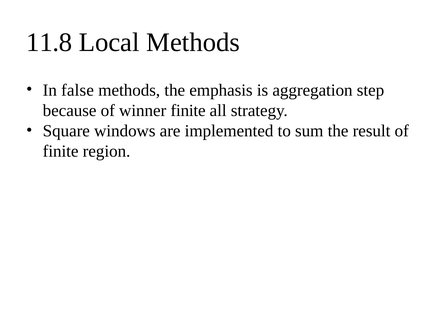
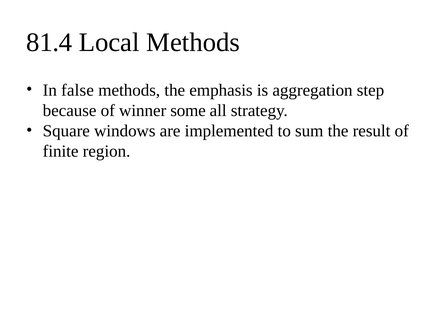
11.8: 11.8 -> 81.4 (49, 42)
winner finite: finite -> some (188, 111)
